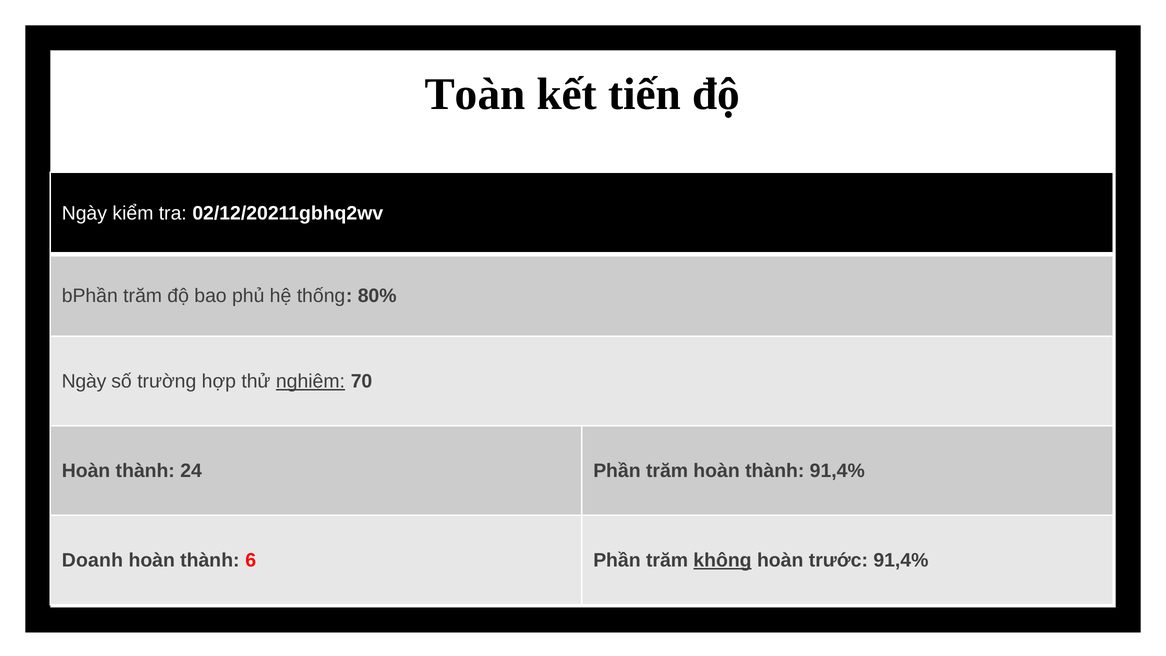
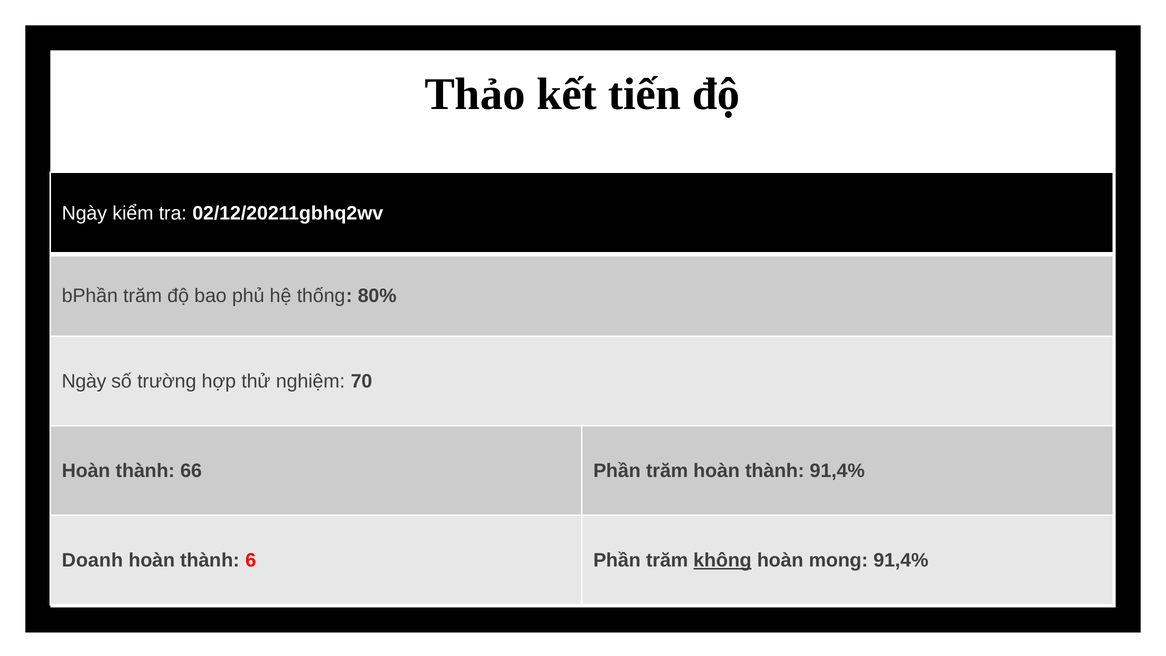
Toàn: Toàn -> Thảo (475, 94)
nghiệm underline: present -> none (310, 381)
24: 24 -> 66 (191, 471)
trước: trước -> mong (838, 560)
